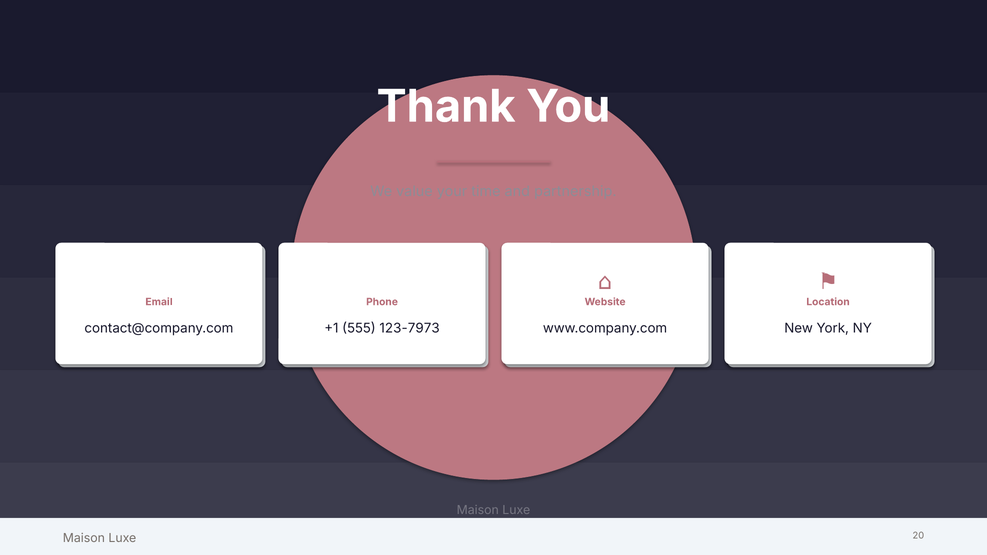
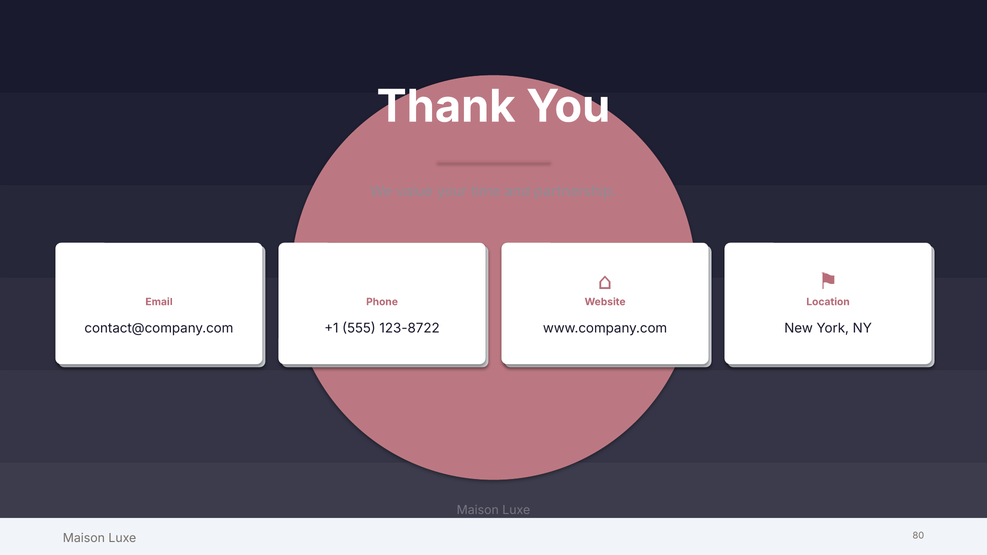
123-7973: 123-7973 -> 123-8722 (410, 328)
20: 20 -> 80 (918, 536)
